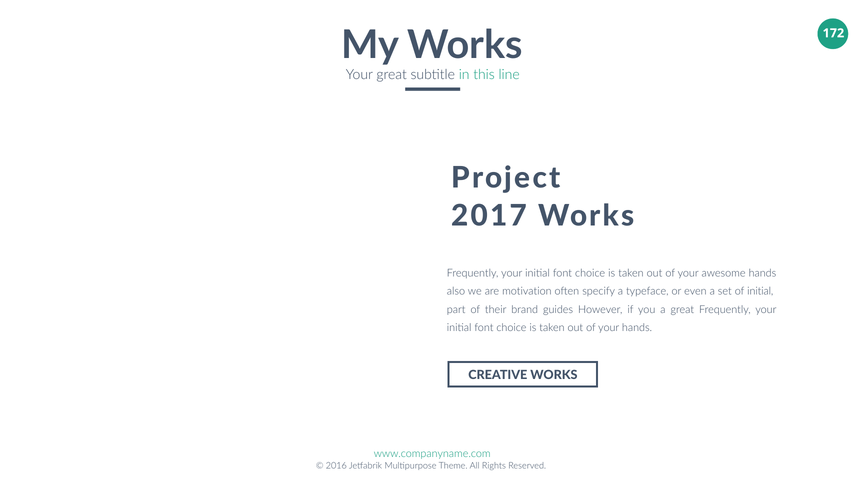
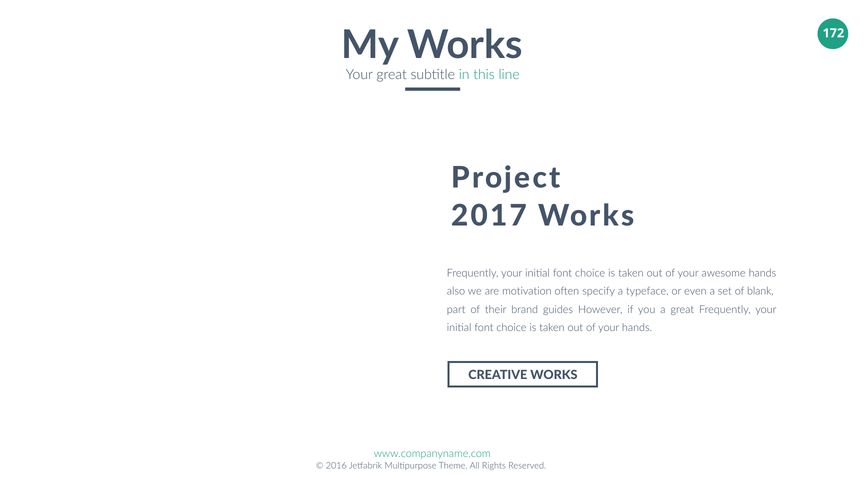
of initial: initial -> blank (760, 291)
